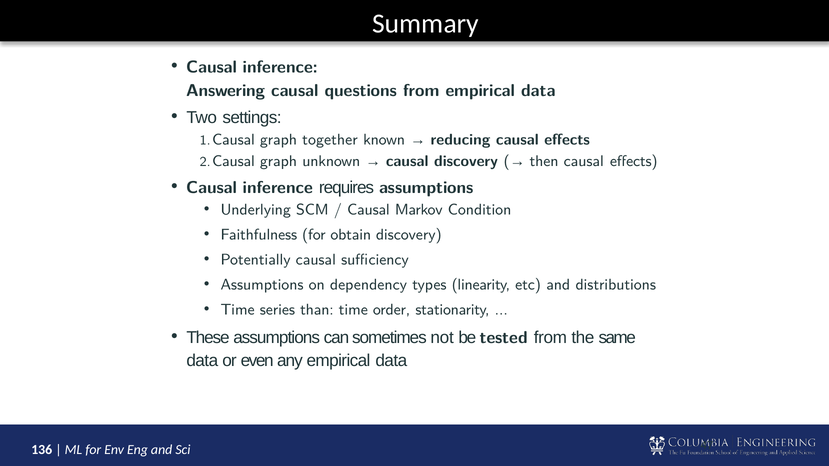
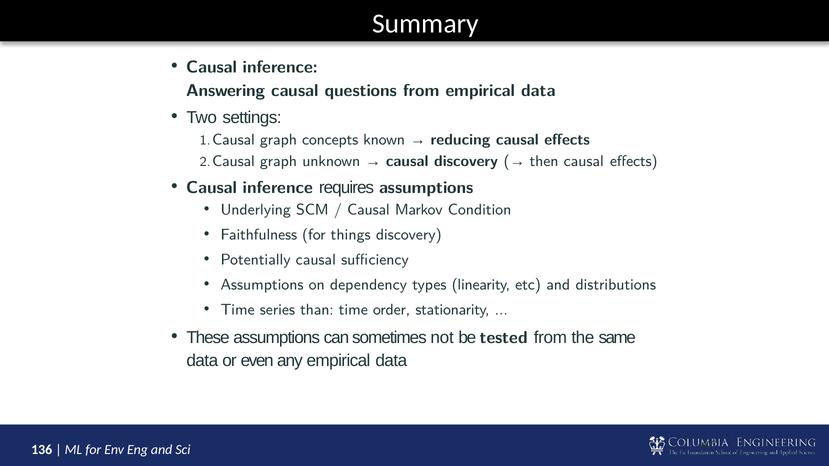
together: together -> concepts (330, 140)
obtain: obtain -> things (351, 235)
